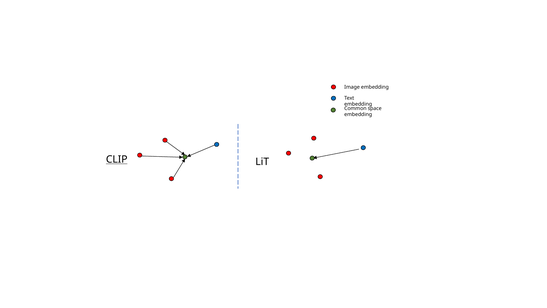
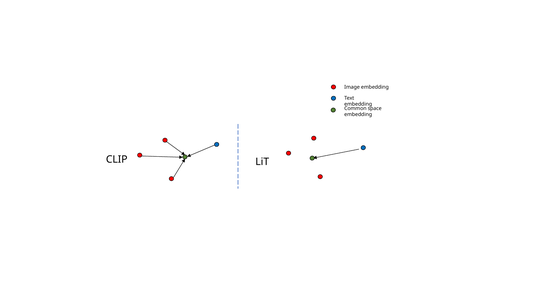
CLIP underline: present -> none (117, 159)
